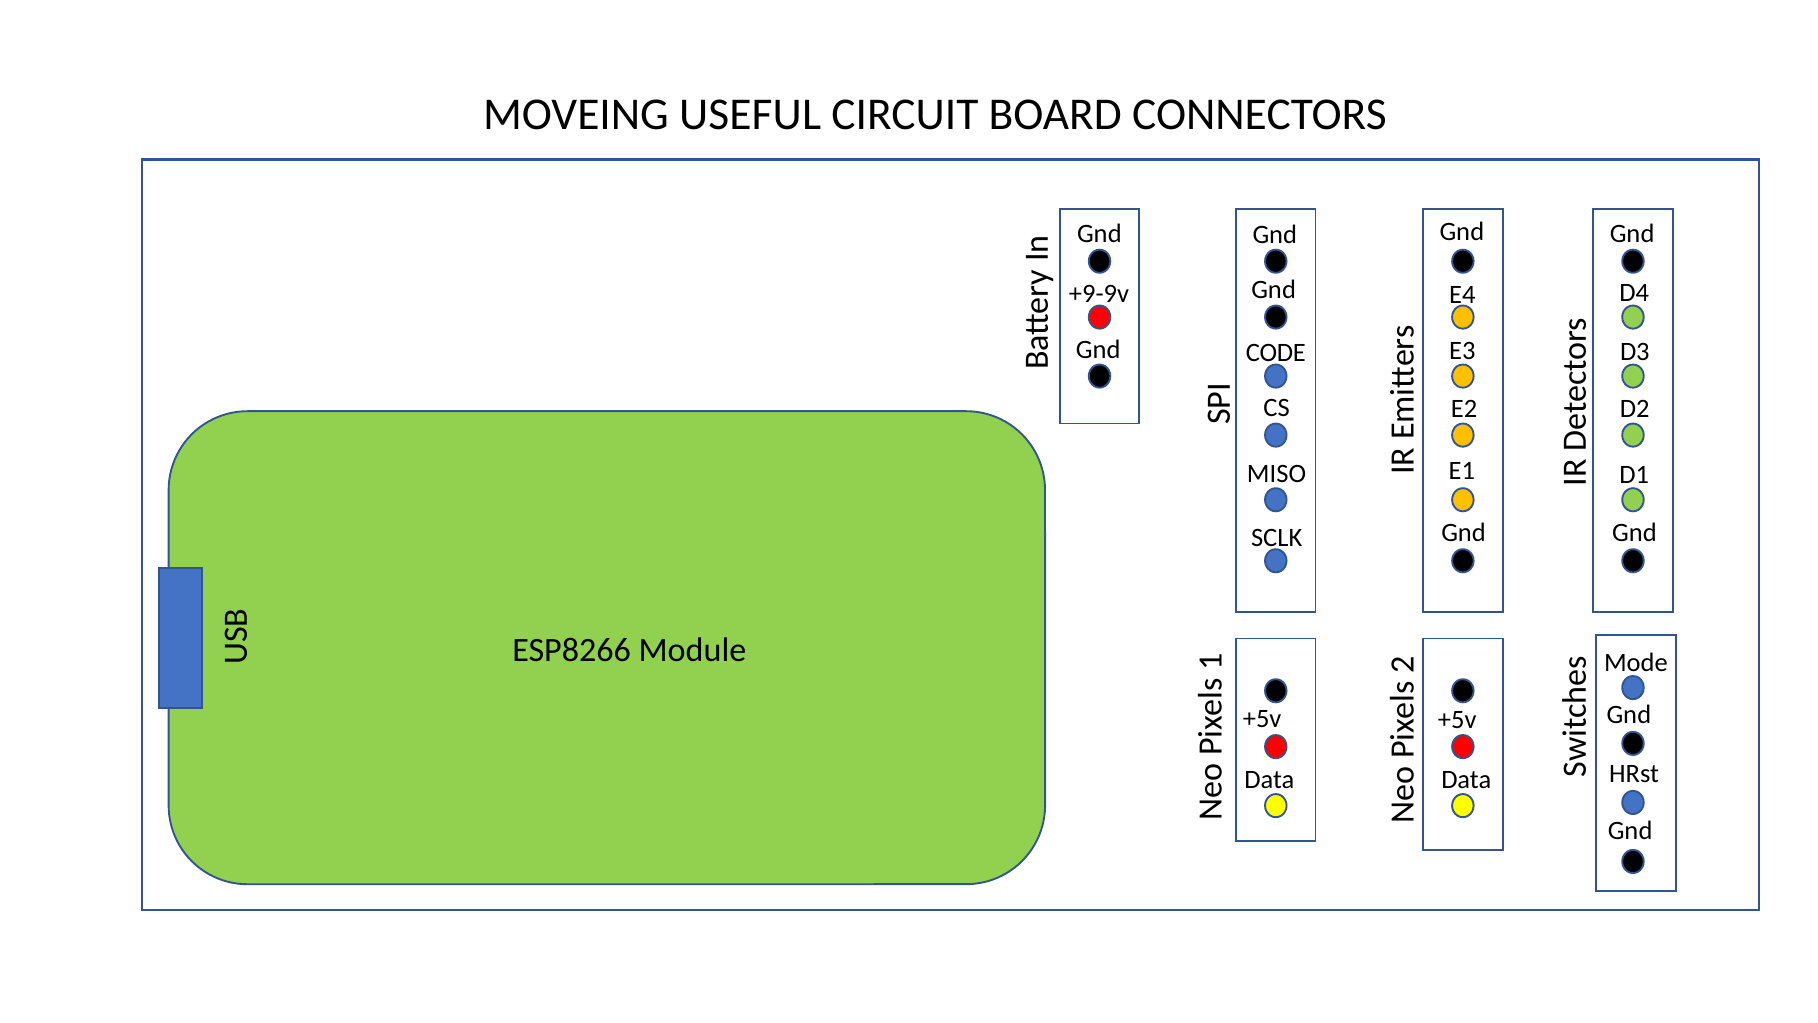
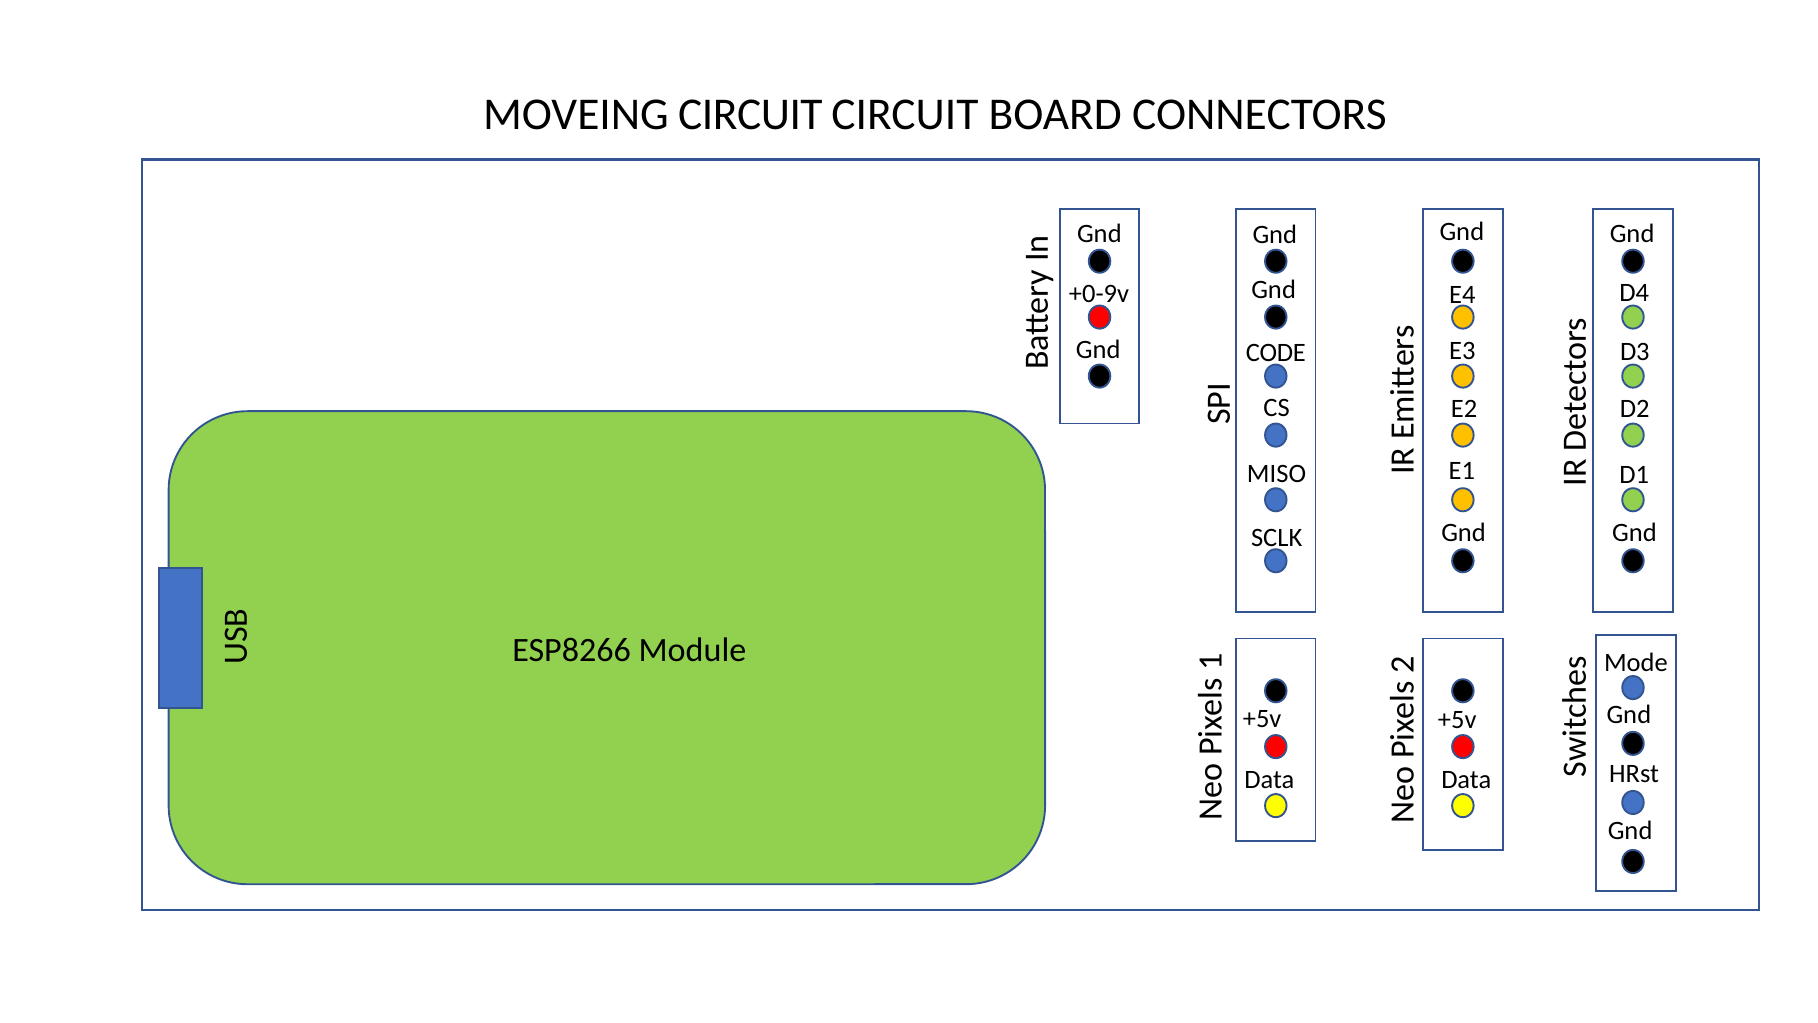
MOVEING USEFUL: USEFUL -> CIRCUIT (750, 114)
+9-9v: +9-9v -> +0-9v (1099, 294)
